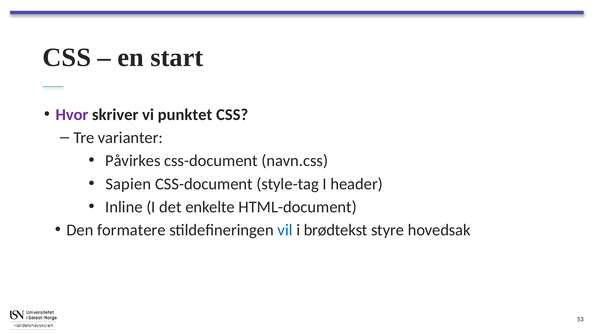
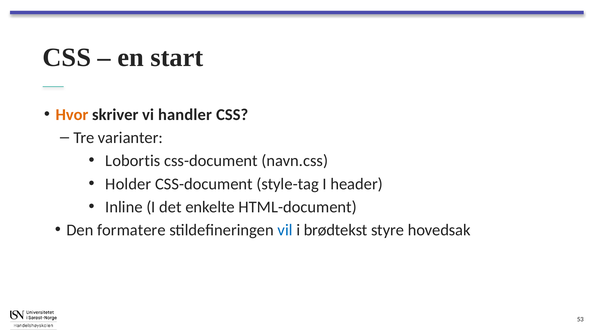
Hvor colour: purple -> orange (72, 115)
punktet: punktet -> handler (185, 115)
Påvirkes: Påvirkes -> Lobortis (133, 161)
Sapien: Sapien -> Holder (128, 184)
